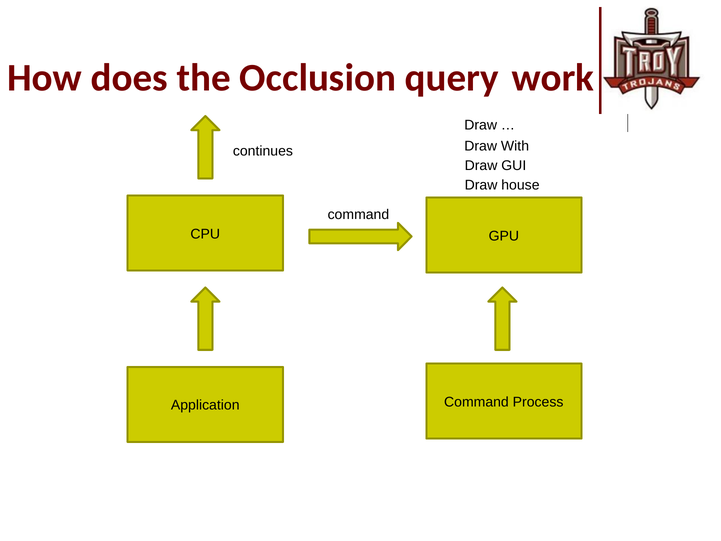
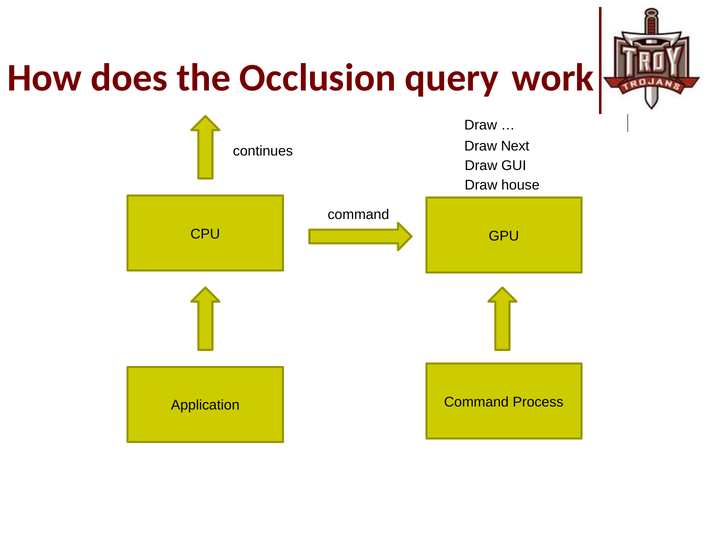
With: With -> Next (515, 146)
